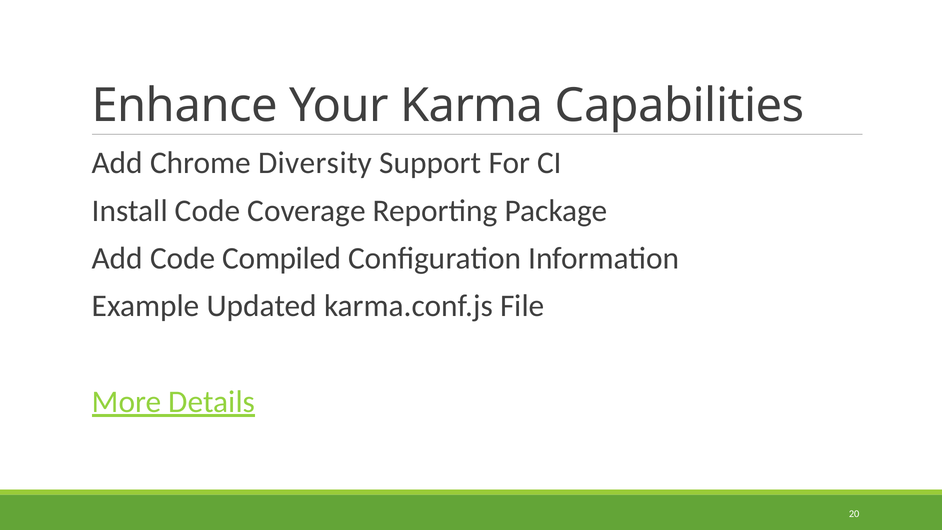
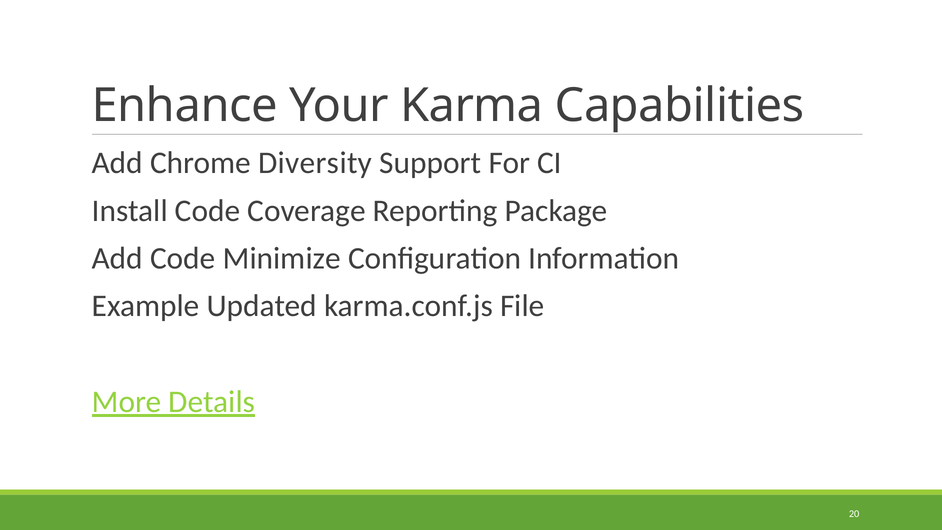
Compiled: Compiled -> Minimize (282, 258)
